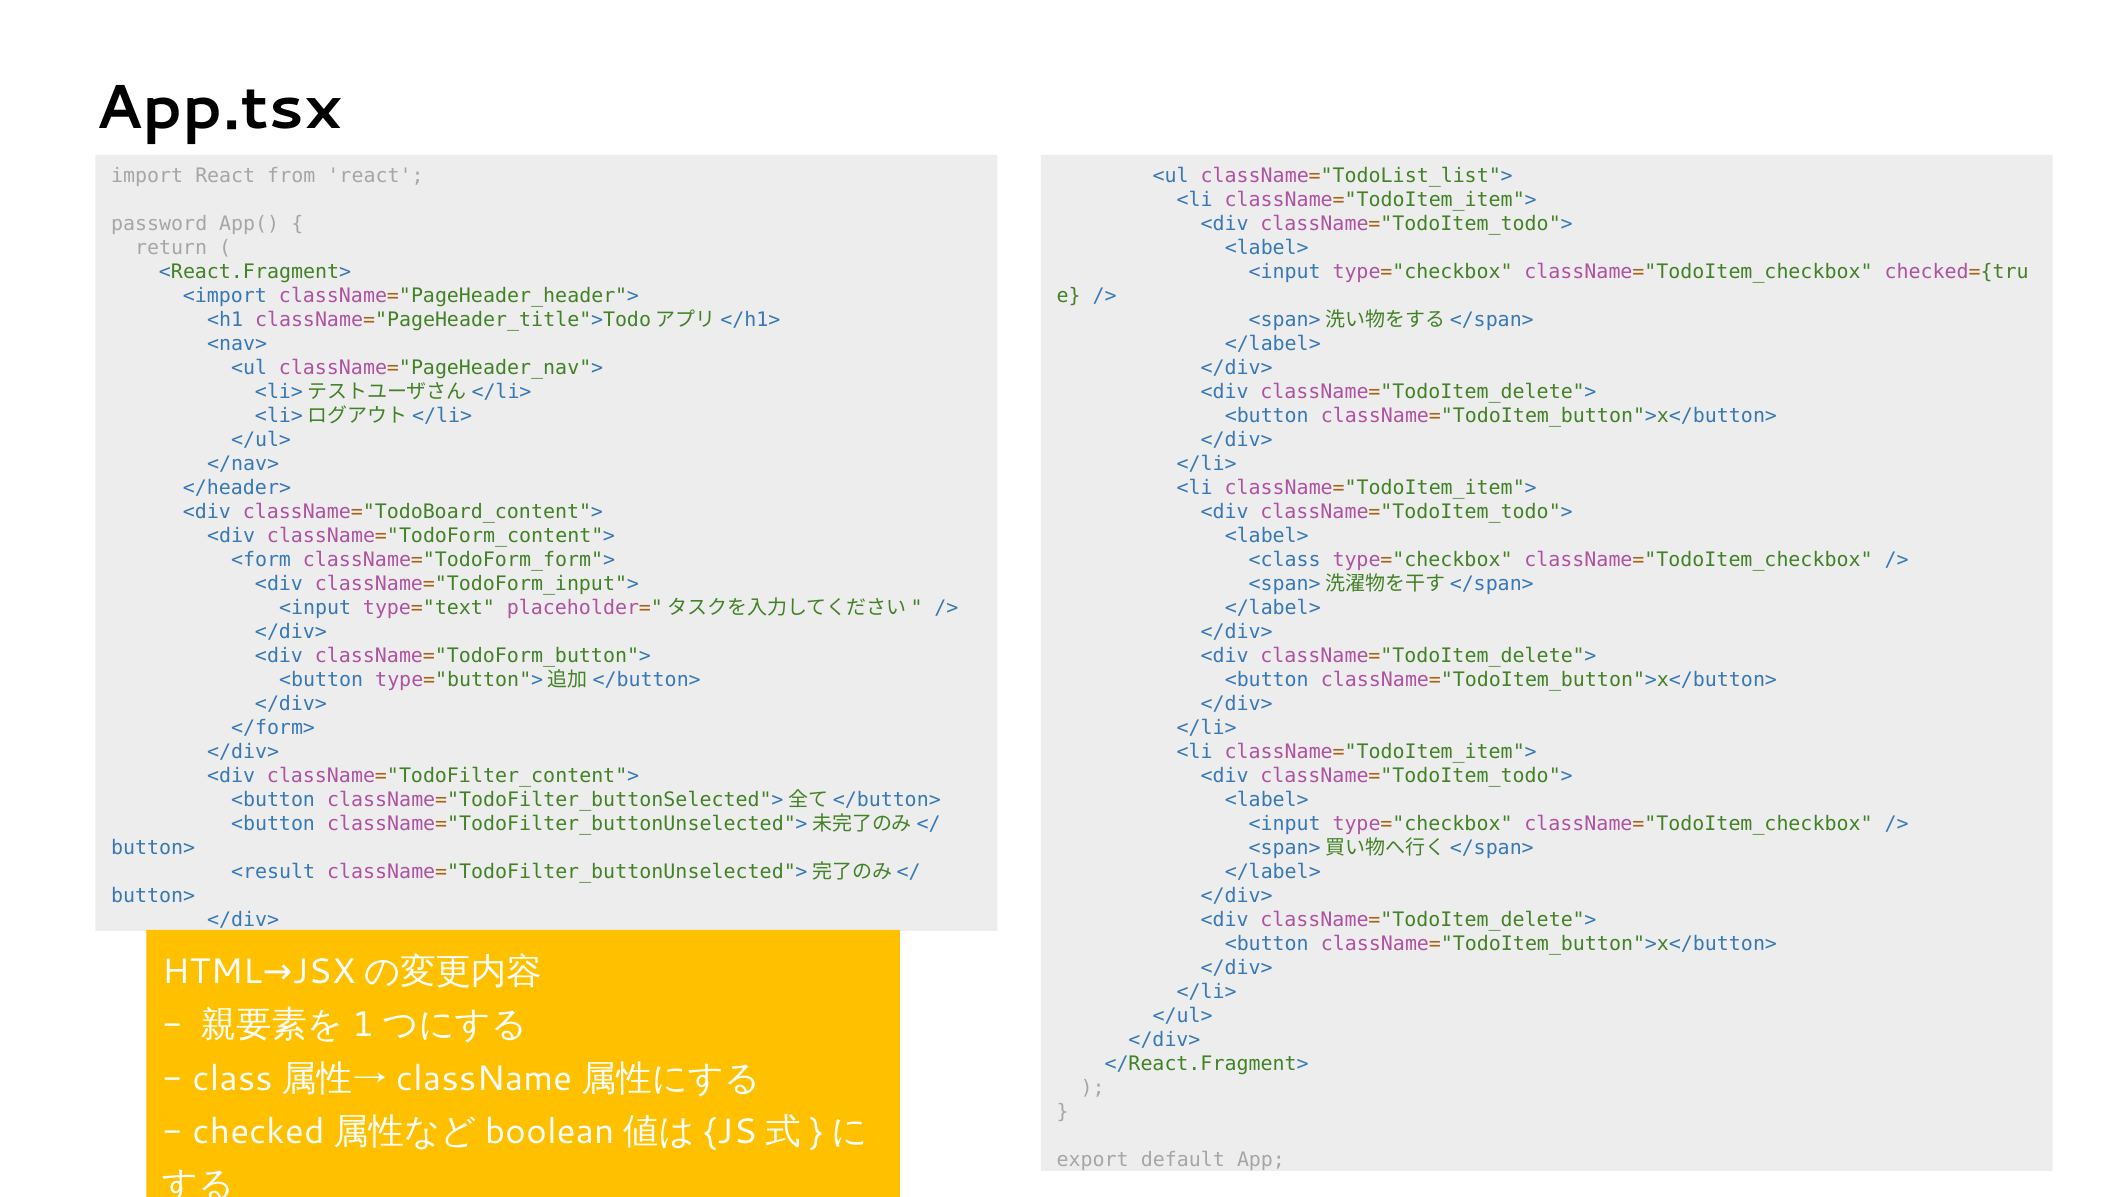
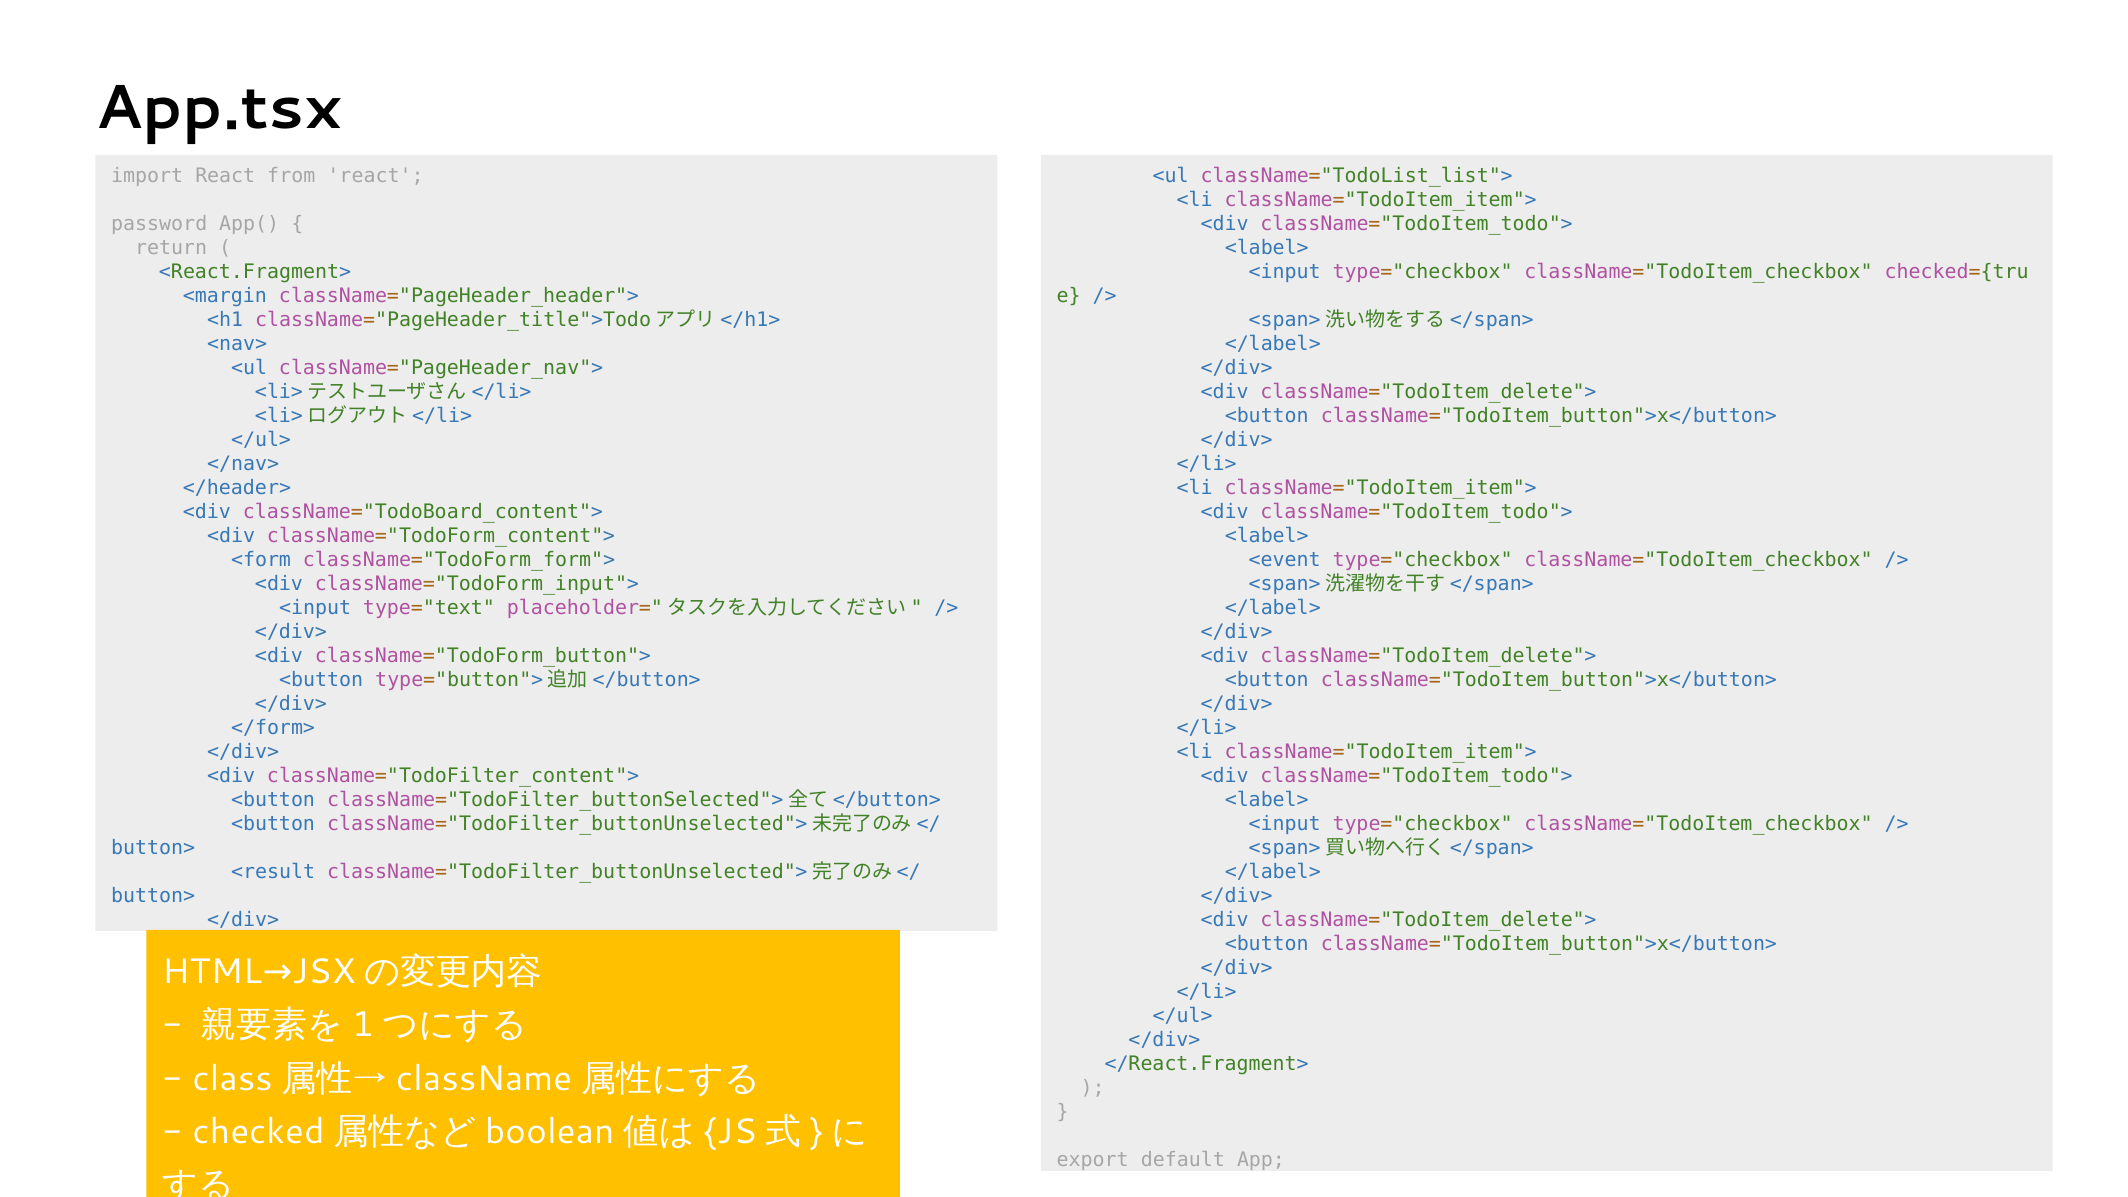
<import: <import -> <margin (225, 296)
<class: <class -> <event (1285, 560)
